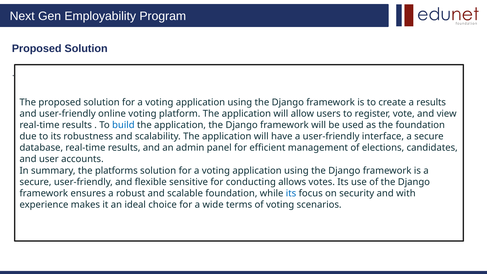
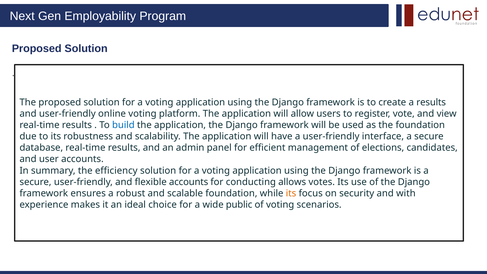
platforms: platforms -> efficiency (116, 171)
flexible sensitive: sensitive -> accounts (189, 182)
its colour: blue -> orange (291, 193)
terms: terms -> public (239, 205)
